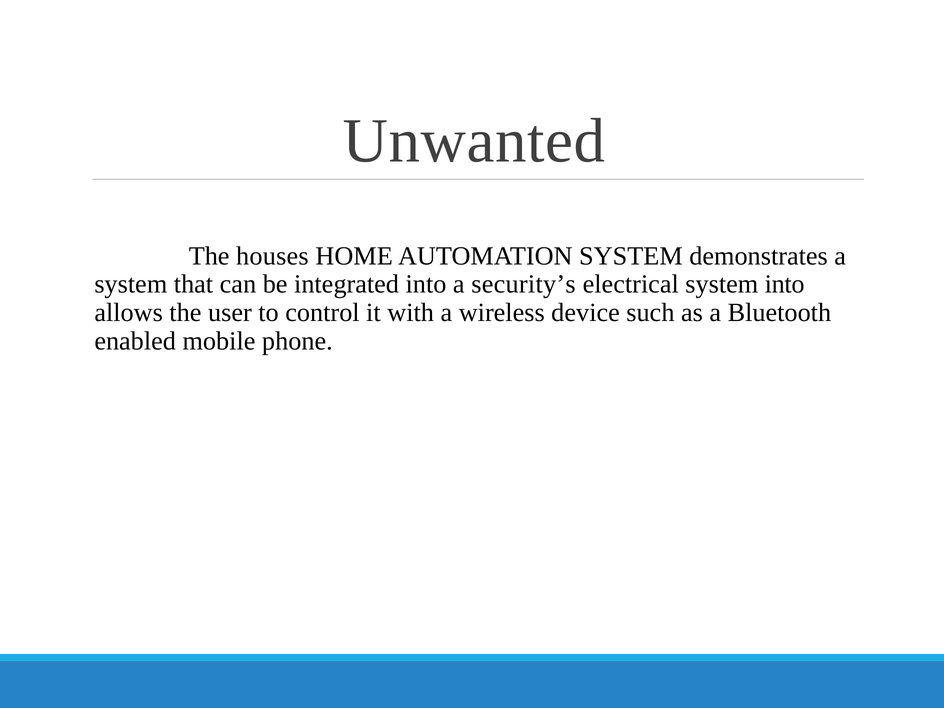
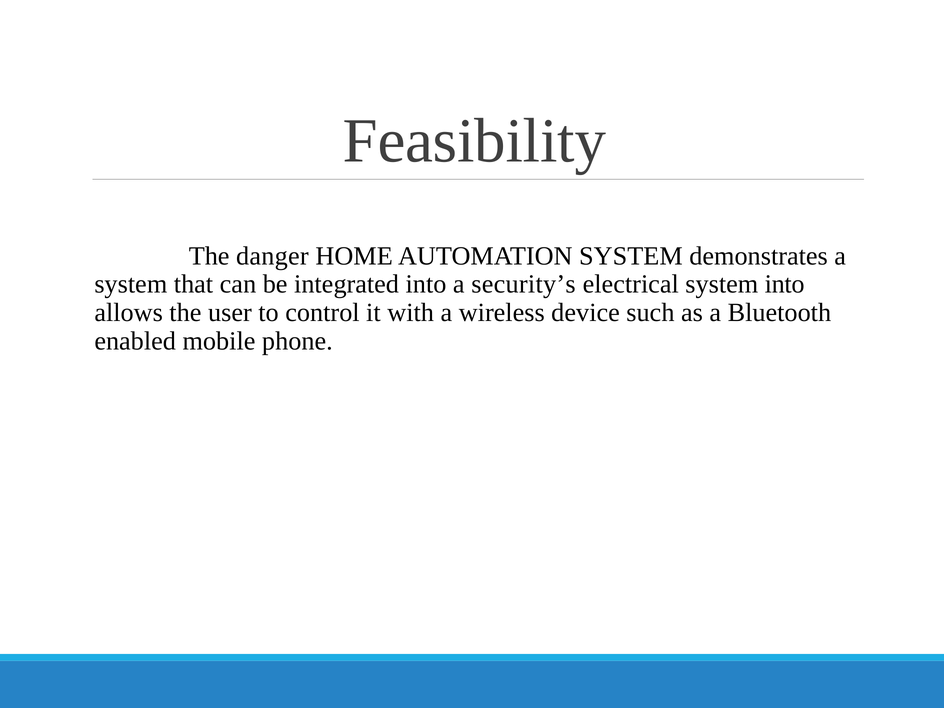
Unwanted: Unwanted -> Feasibility (474, 141)
houses: houses -> danger (272, 256)
